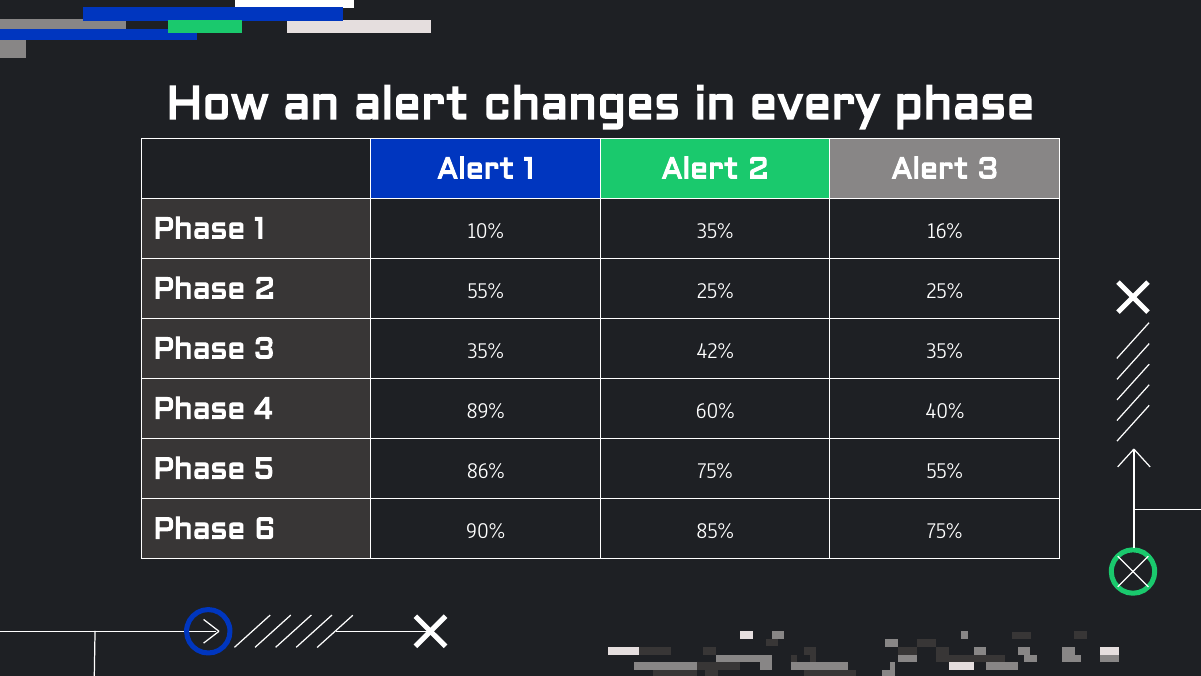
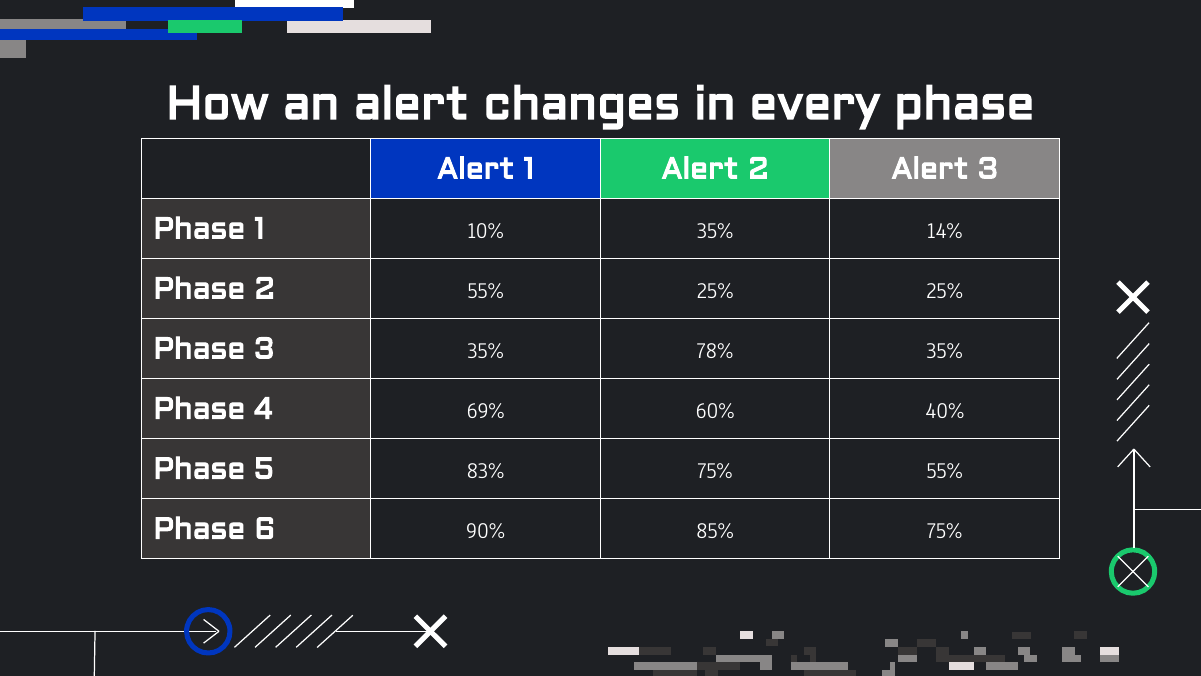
16%: 16% -> 14% (945, 230)
42%: 42% -> 78% (715, 350)
89%: 89% -> 69% (486, 410)
86%: 86% -> 83% (486, 470)
